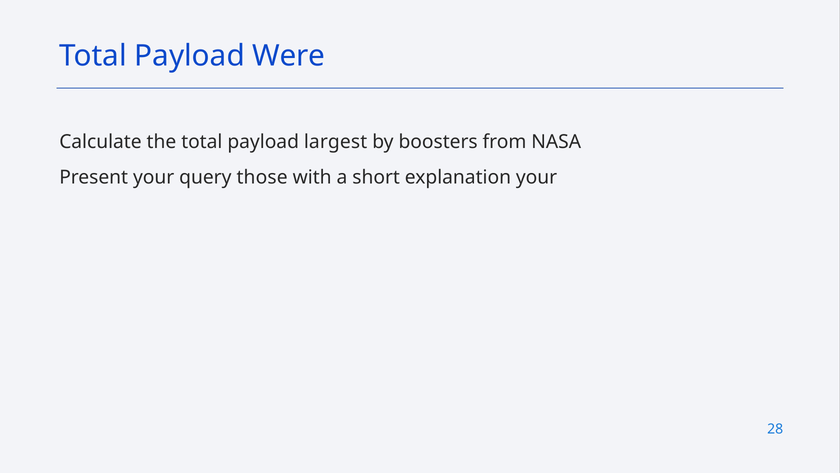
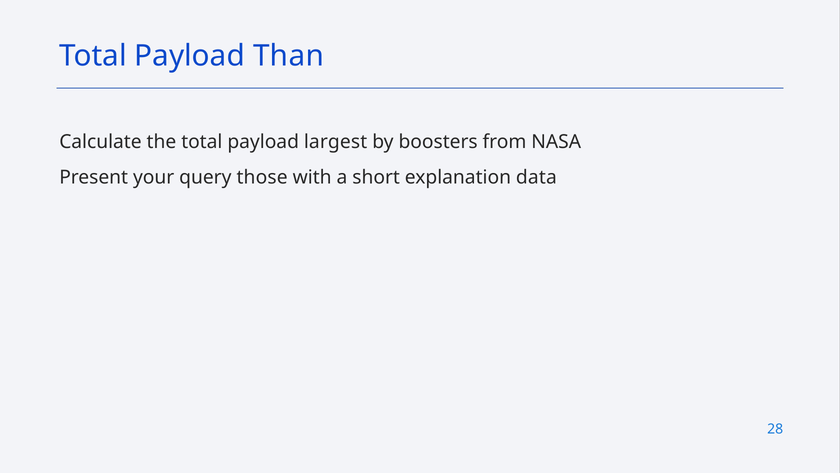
Were: Were -> Than (288, 56)
explanation your: your -> data (536, 177)
